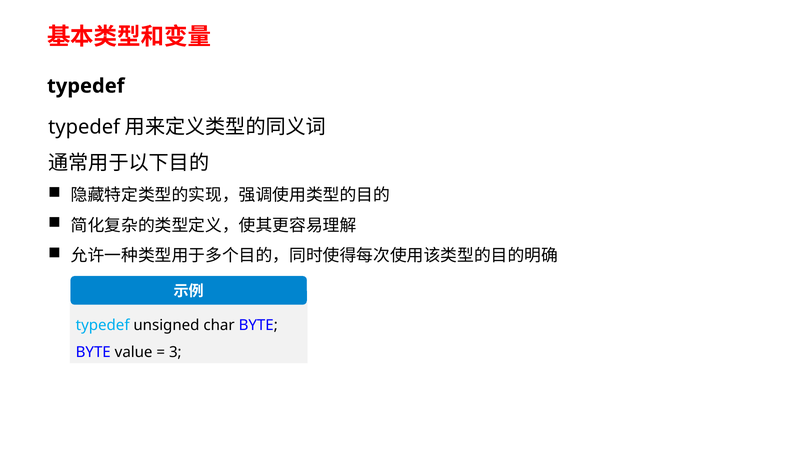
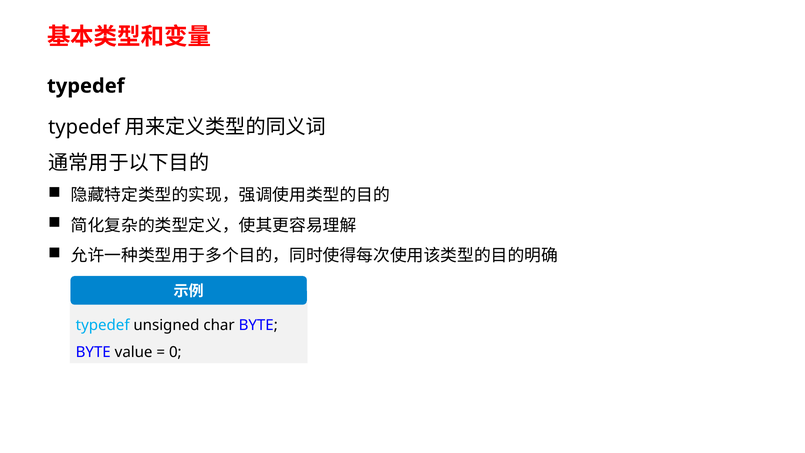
3: 3 -> 0 (175, 352)
